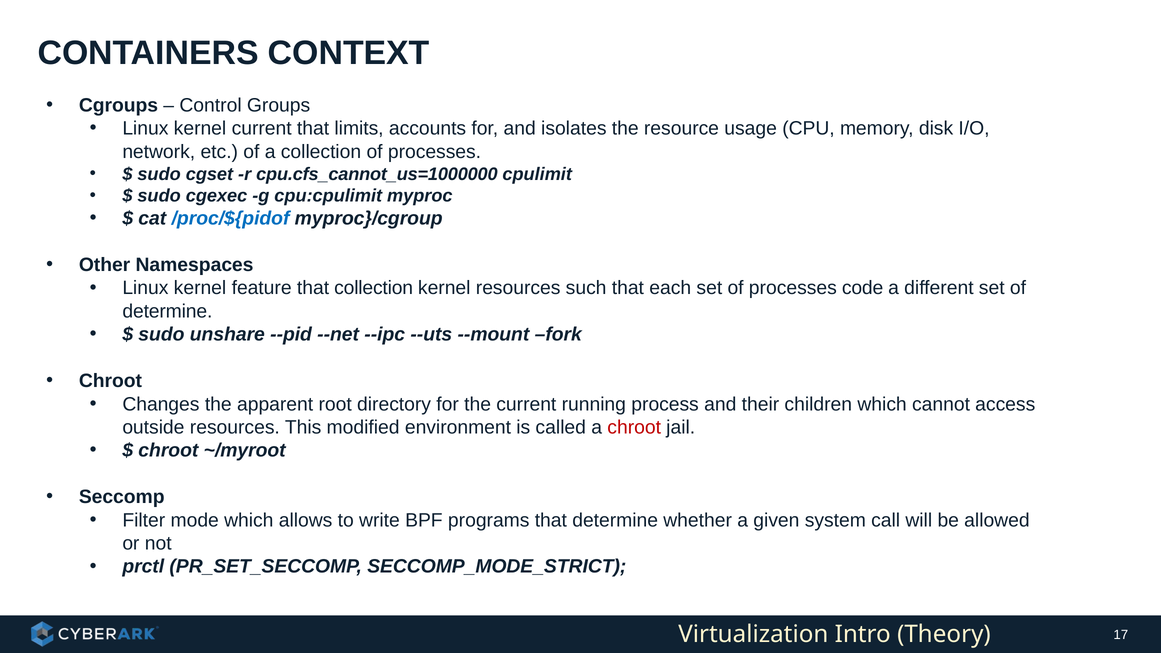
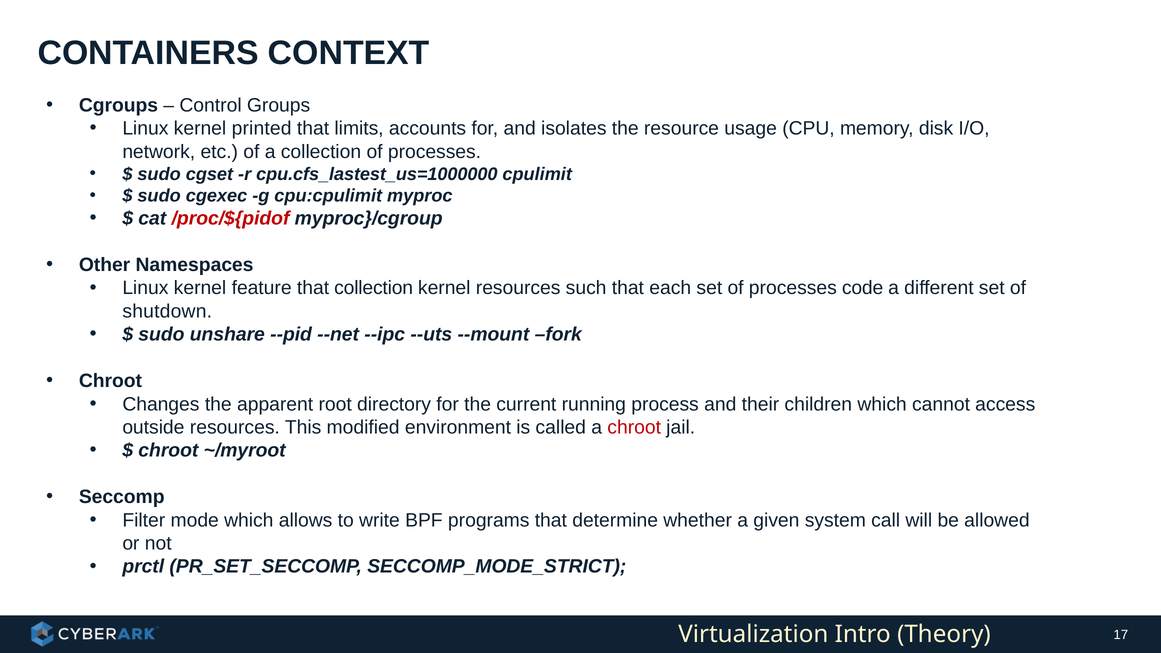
kernel current: current -> printed (262, 129)
cpu.cfs_cannot_us=1000000: cpu.cfs_cannot_us=1000000 -> cpu.cfs_lastest_us=1000000 (377, 174)
/proc/${pidof colour: blue -> red (231, 219)
determine: determine -> shutdown (167, 311)
